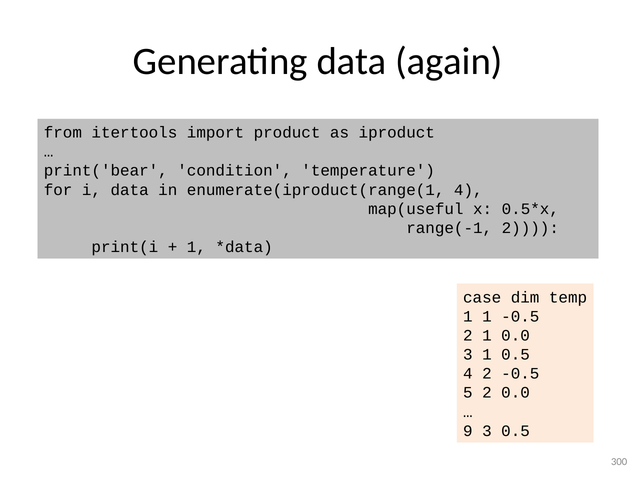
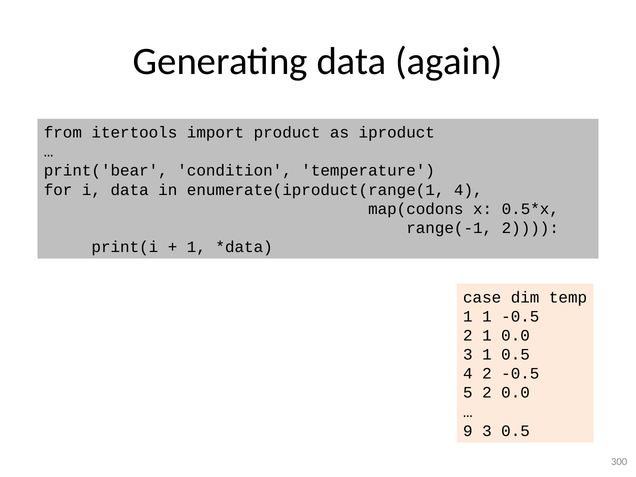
map(useful: map(useful -> map(codons (416, 209)
